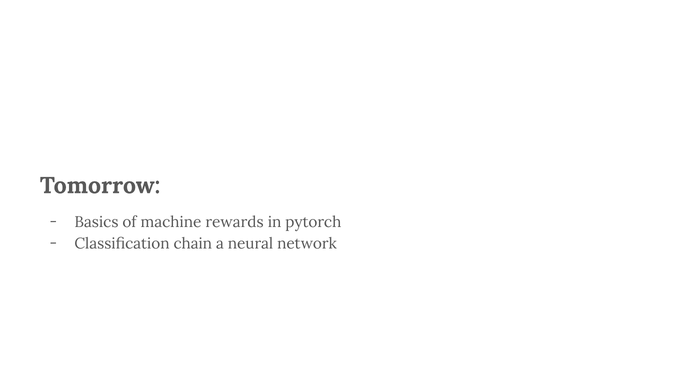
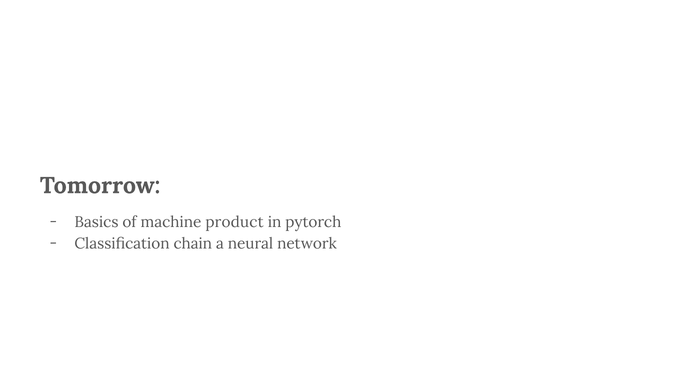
rewards: rewards -> product (234, 222)
